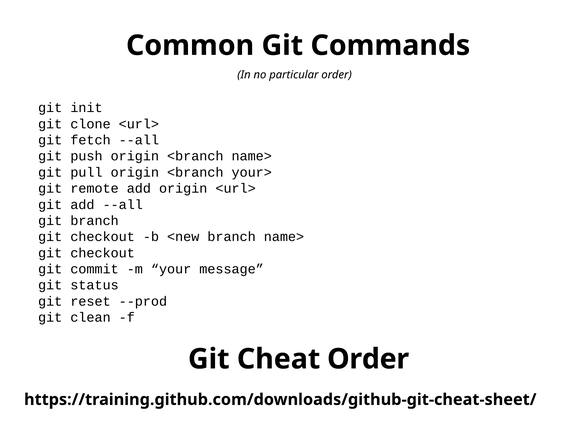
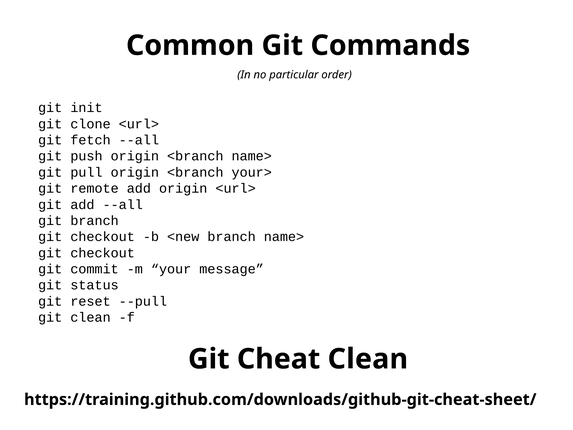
--prod: --prod -> --pull (143, 301)
Cheat Order: Order -> Clean (368, 359)
